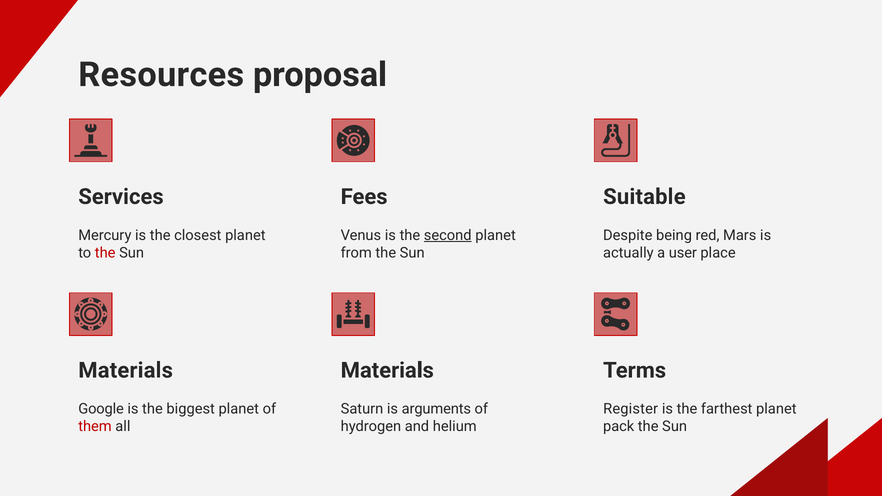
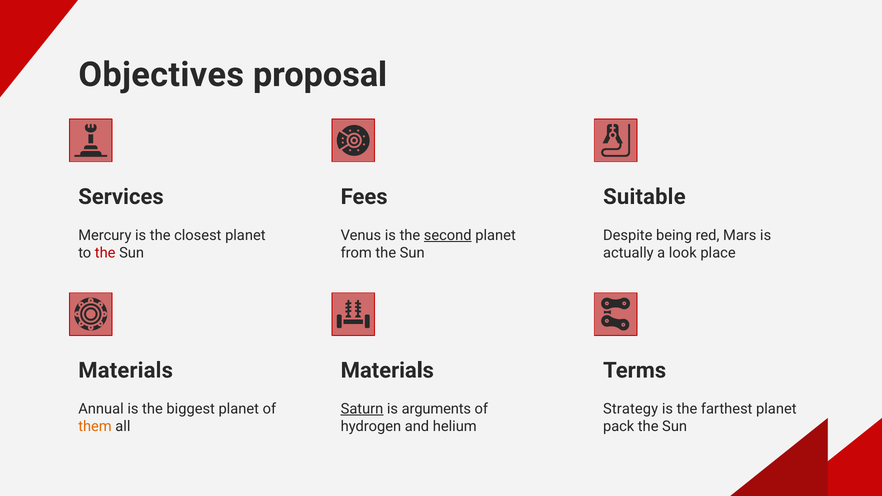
Resources: Resources -> Objectives (161, 75)
user: user -> look (683, 253)
Google: Google -> Annual (101, 409)
Saturn underline: none -> present (362, 409)
Register: Register -> Strategy (631, 409)
them colour: red -> orange (95, 427)
